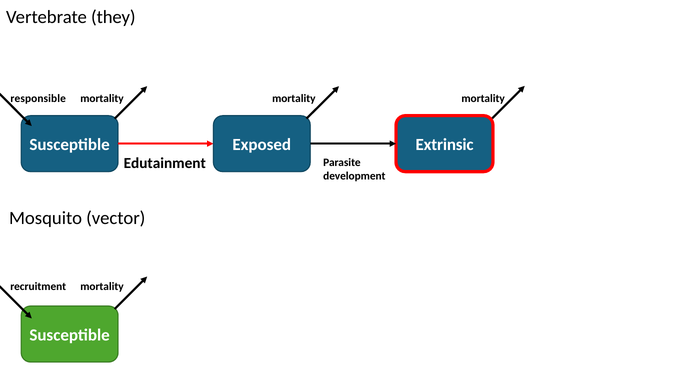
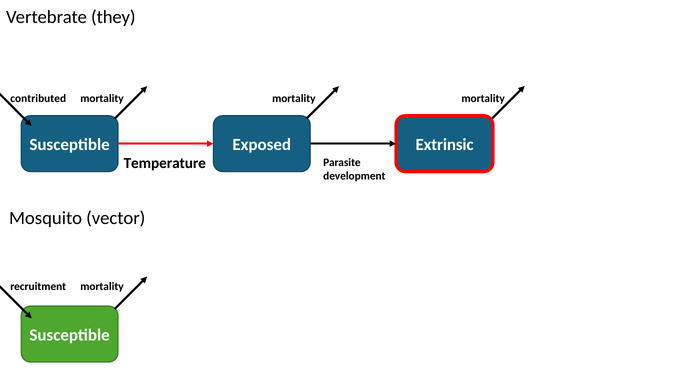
responsible: responsible -> contributed (38, 99)
Edutainment: Edutainment -> Temperature (165, 164)
